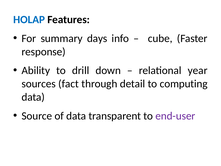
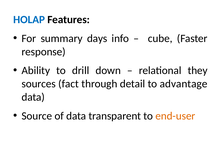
year: year -> they (198, 70)
computing: computing -> advantage (184, 84)
end-user colour: purple -> orange (175, 116)
